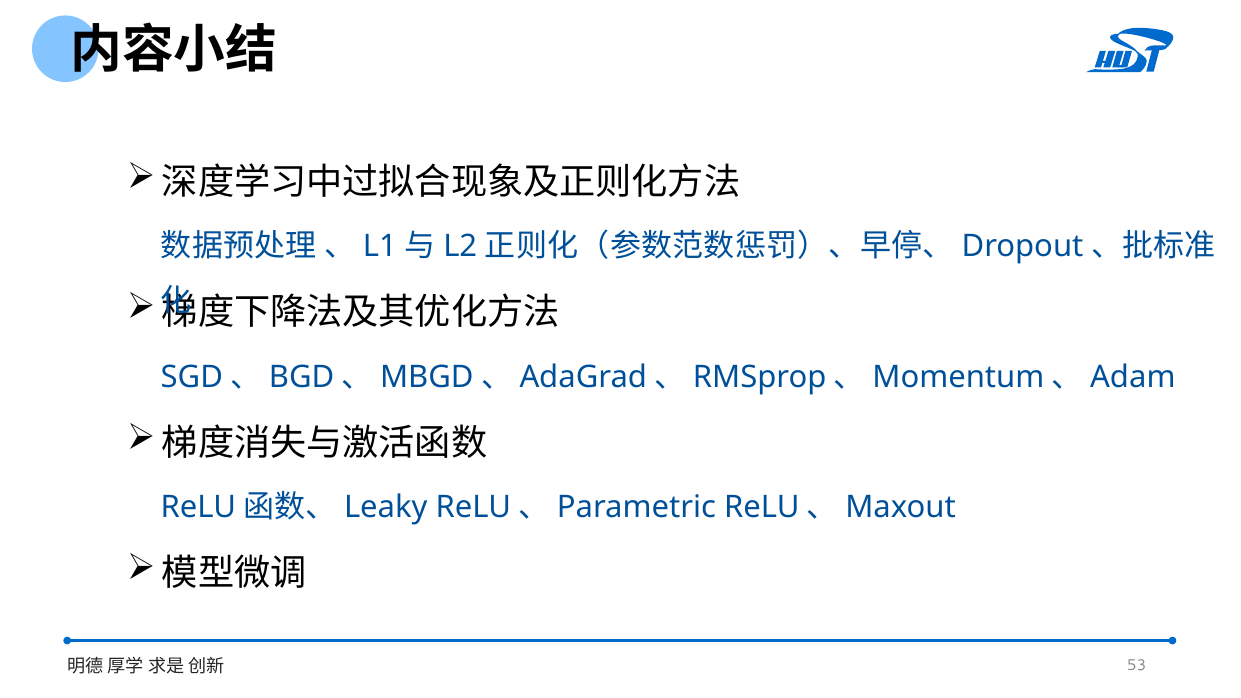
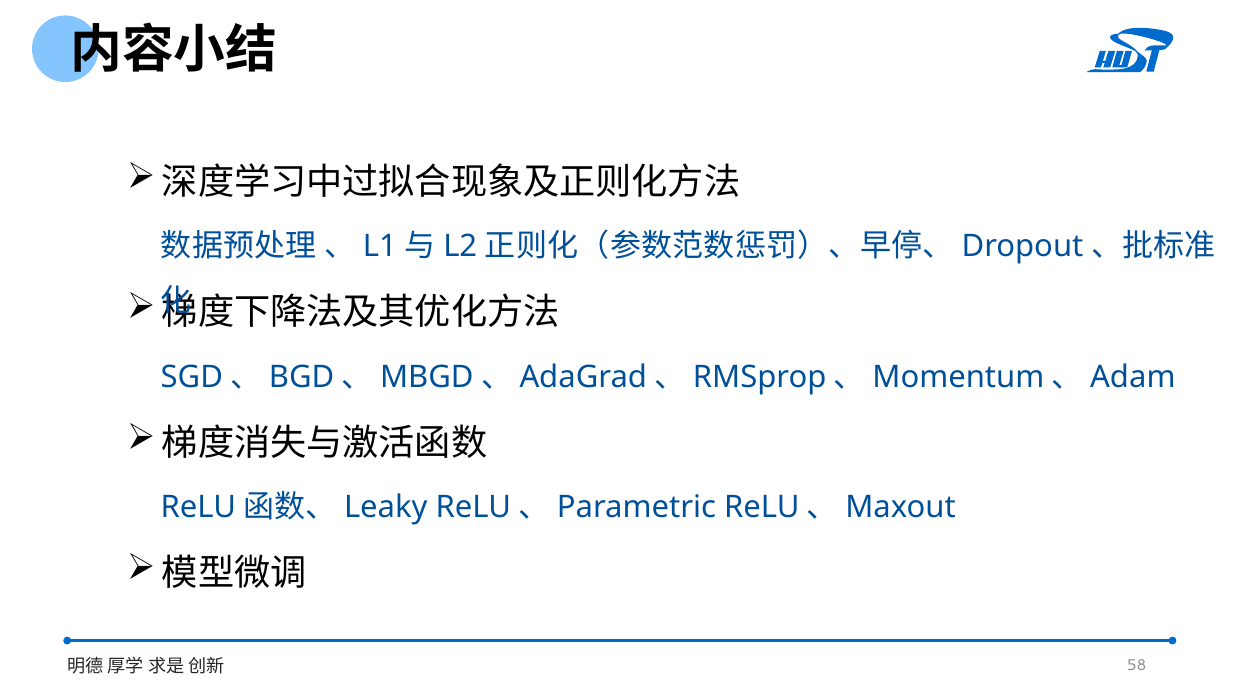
53: 53 -> 58 (1137, 665)
